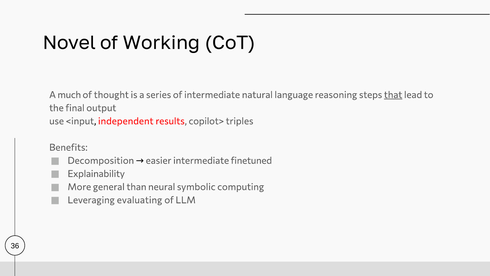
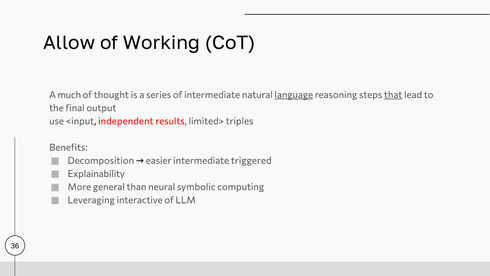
Novel: Novel -> Allow (69, 43)
language underline: none -> present (294, 95)
copilot>: copilot> -> limited> (206, 121)
finetuned: finetuned -> triggered (251, 160)
evaluating: evaluating -> interactive (140, 200)
